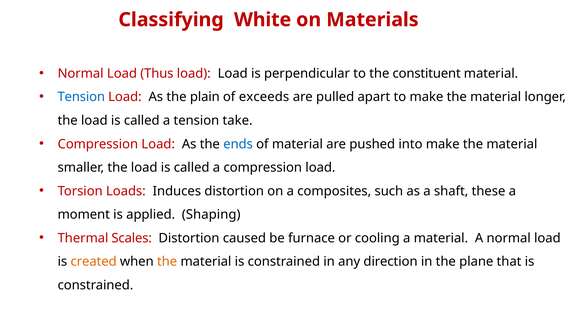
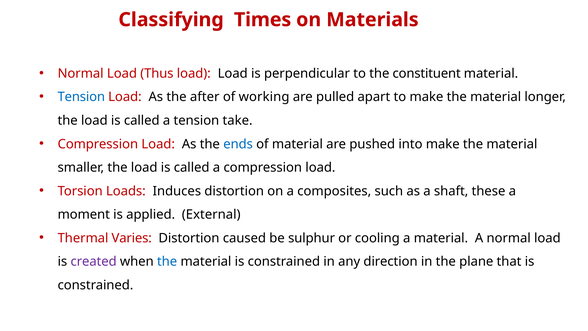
White: White -> Times (263, 20)
plain: plain -> after (205, 97)
exceeds: exceeds -> working (264, 97)
Shaping: Shaping -> External (211, 214)
Scales: Scales -> Varies (132, 238)
furnace: furnace -> sulphur (312, 238)
created colour: orange -> purple (94, 261)
the colour: orange -> blue (167, 261)
